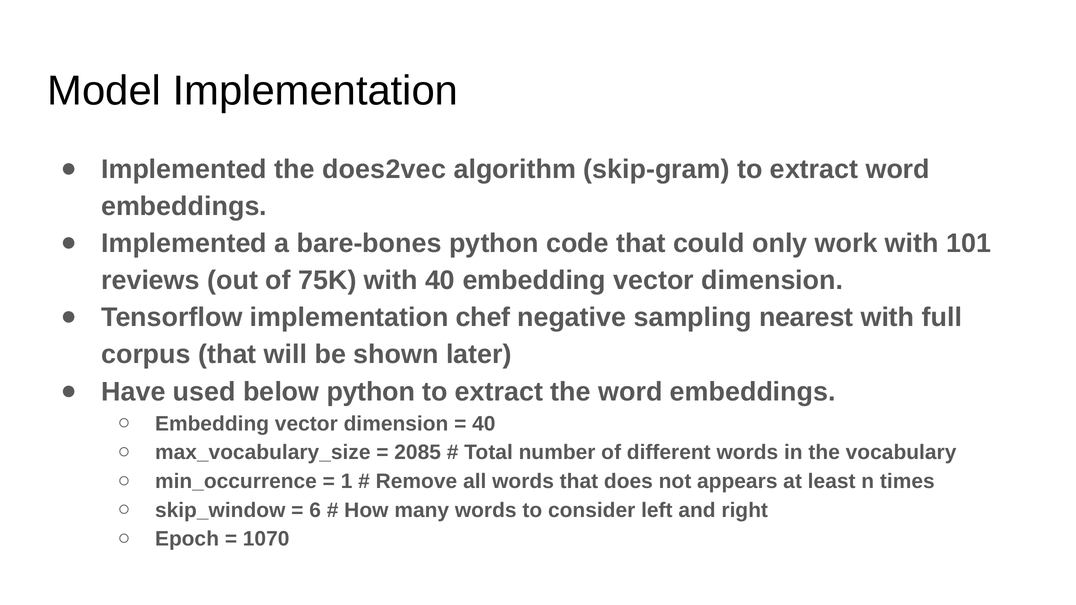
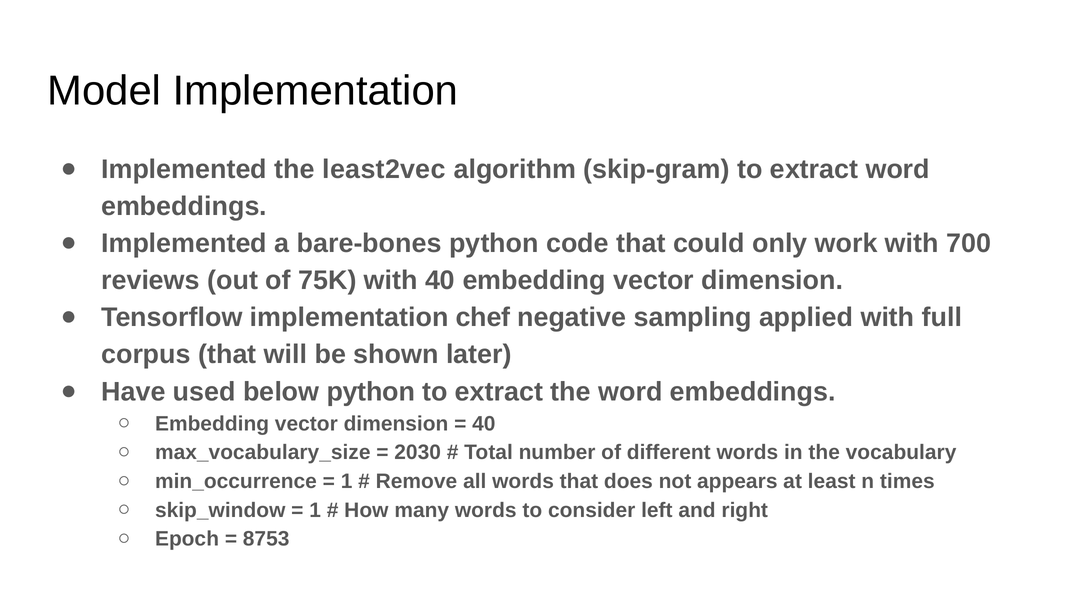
does2vec: does2vec -> least2vec (384, 169)
101: 101 -> 700 (969, 243)
nearest: nearest -> applied (806, 318)
2085: 2085 -> 2030 (418, 453)
6: 6 -> 1 (315, 510)
1070: 1070 -> 8753 (266, 539)
